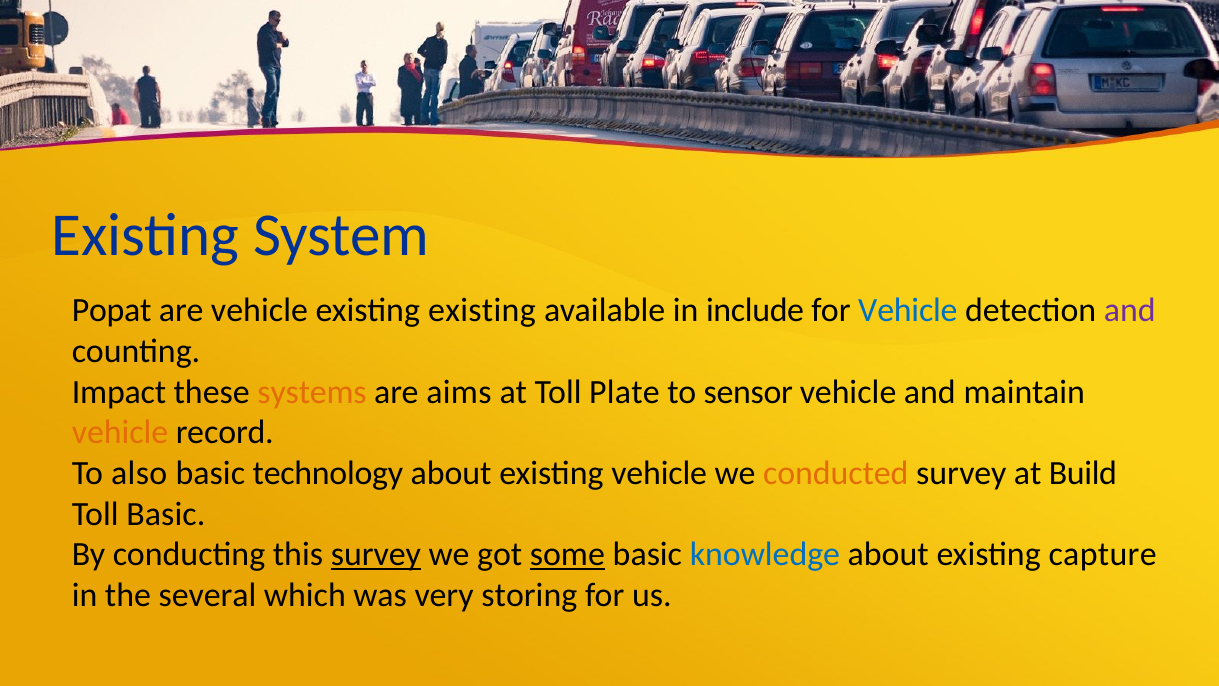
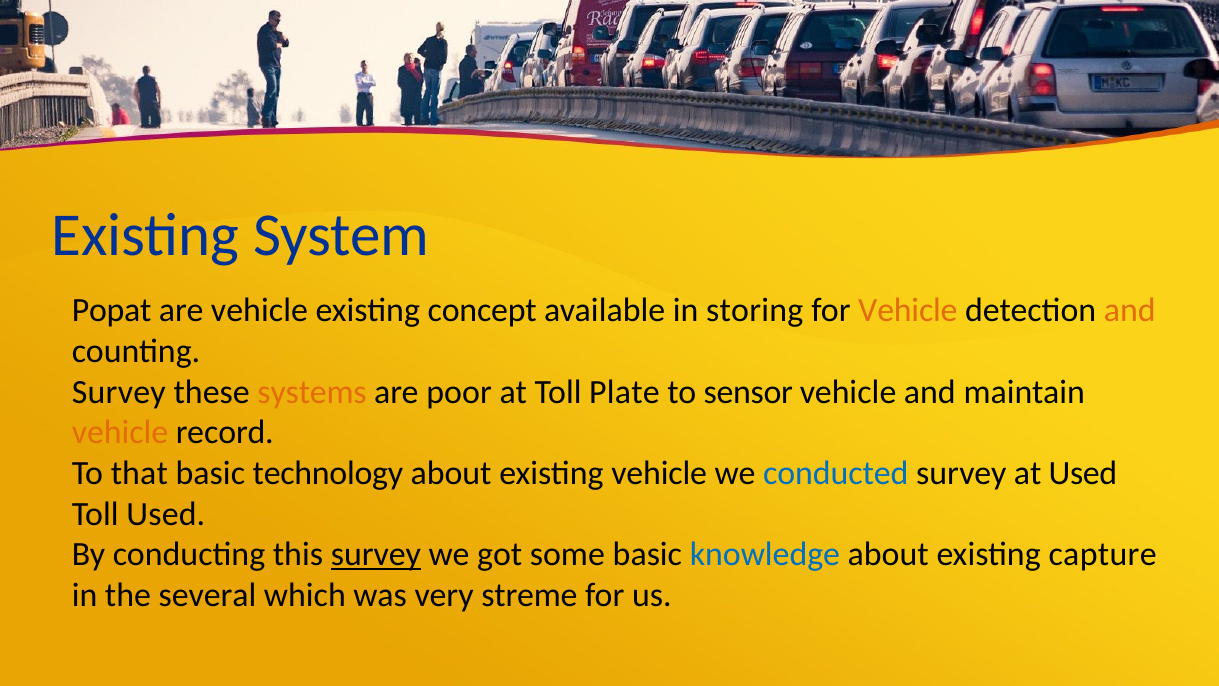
existing existing: existing -> concept (482, 310)
include: include -> storing (755, 310)
Vehicle colour: blue -> orange (908, 310)
and colour: purple -> orange (1130, 310)
Impact: Impact -> Survey (119, 392)
aims: aims -> poor (459, 392)
also: also -> that (139, 473)
conducted colour: orange -> blue (836, 473)
at Build: Build -> Used (1083, 473)
Toll Basic: Basic -> Used (166, 514)
some underline: present -> none (567, 554)
storing: storing -> streme (529, 595)
